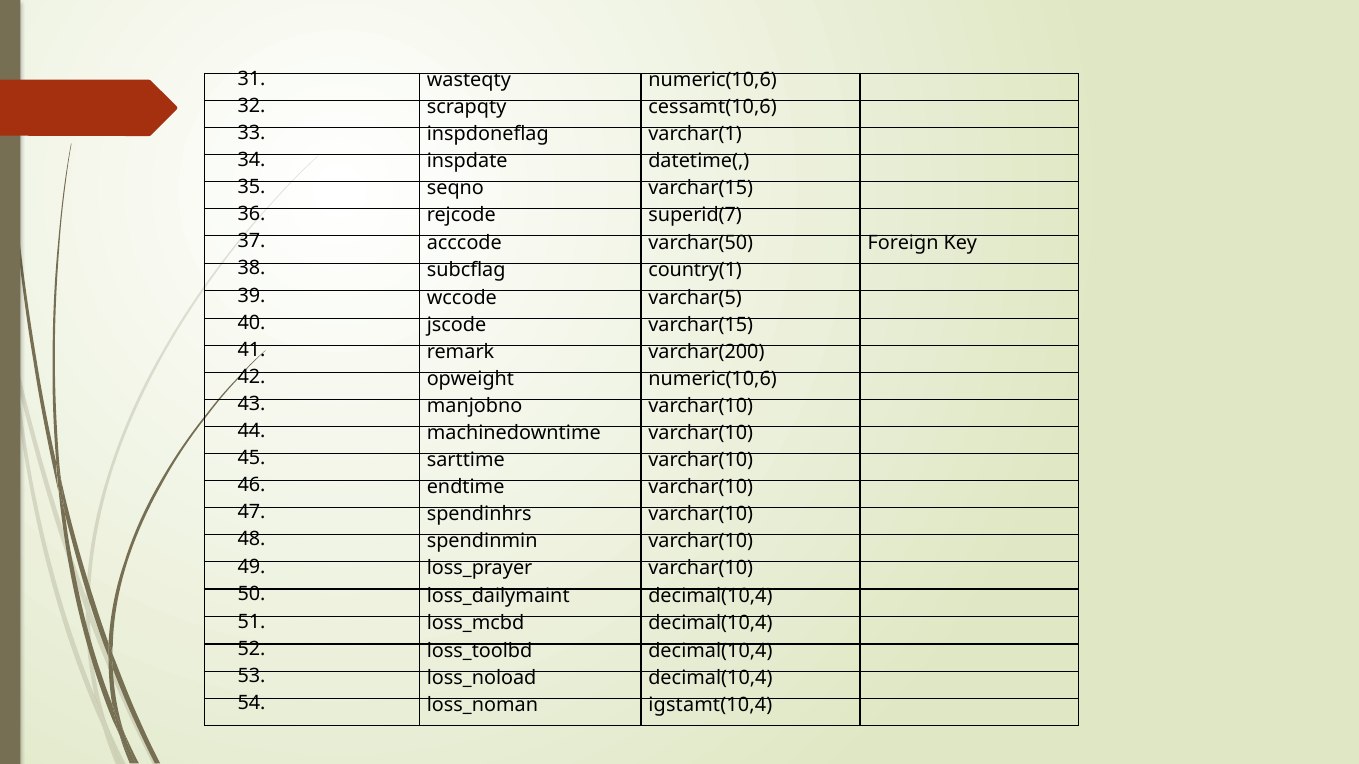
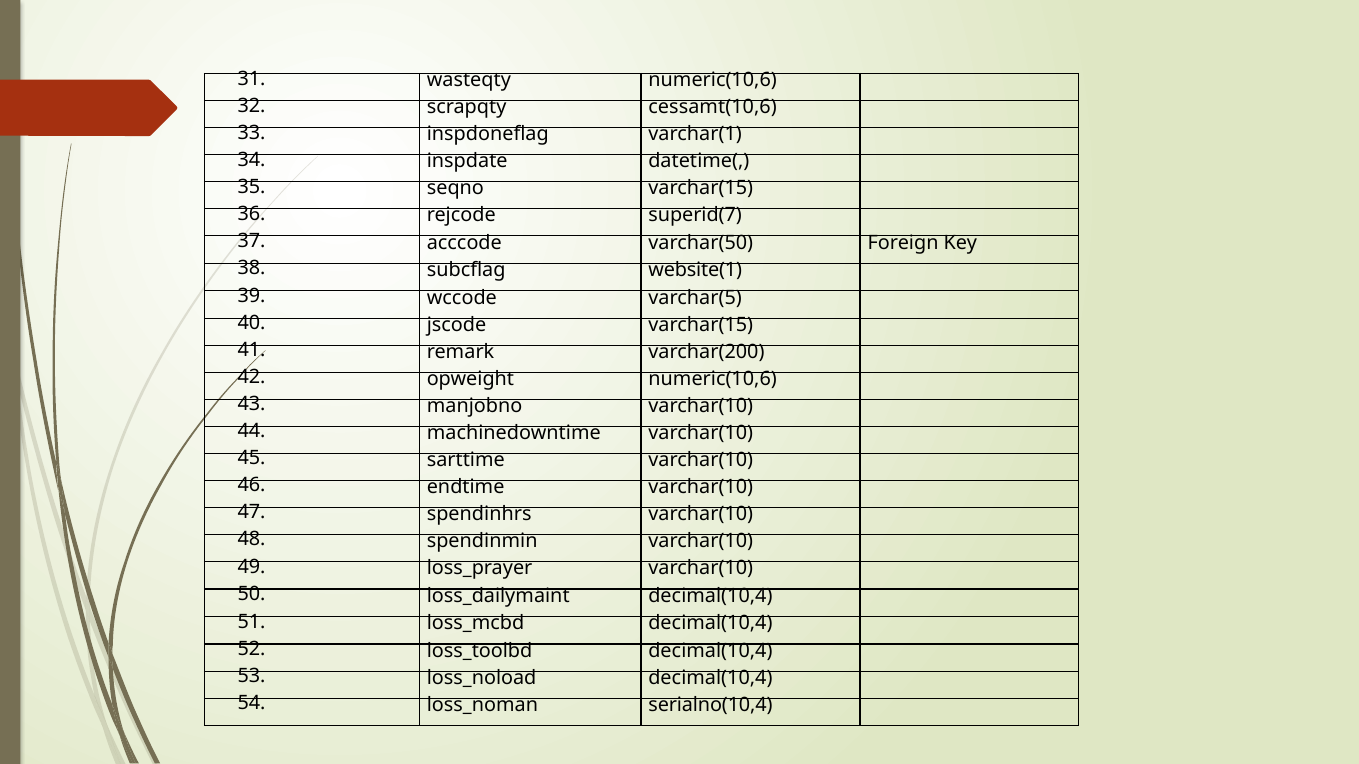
country(1: country(1 -> website(1 (695, 270)
igstamt(10,4: igstamt(10,4 -> serialno(10,4 (711, 705)
